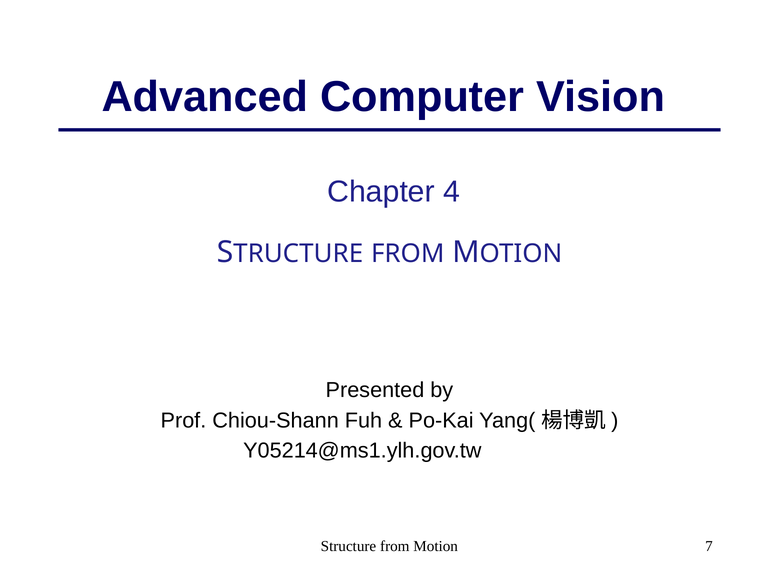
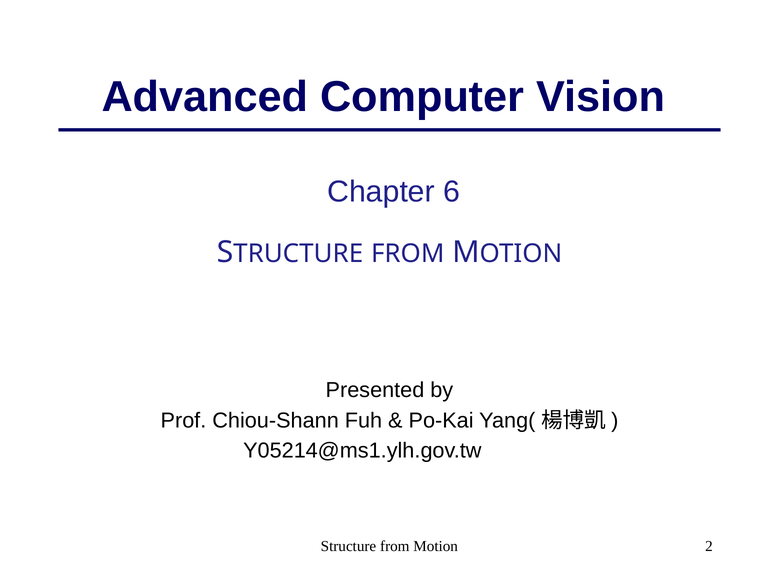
4: 4 -> 6 (452, 192)
7: 7 -> 2 (709, 546)
